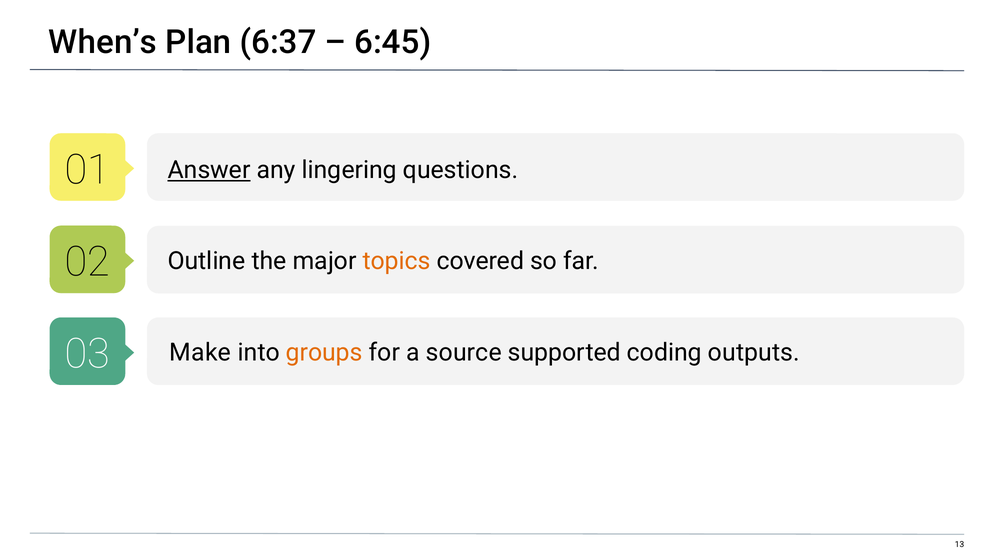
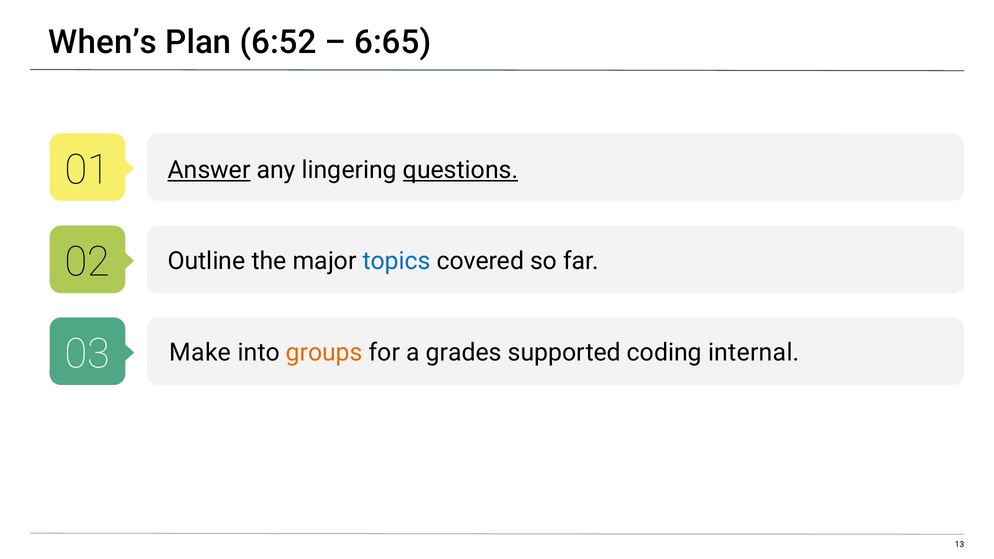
6:37: 6:37 -> 6:52 (278, 42)
6:45: 6:45 -> 6:65 (393, 42)
questions underline: none -> present (461, 170)
topics colour: orange -> blue (397, 261)
source: source -> grades (464, 353)
outputs: outputs -> internal (754, 353)
